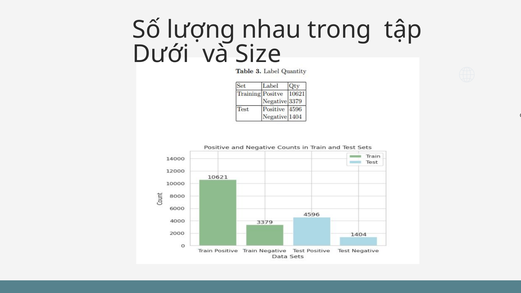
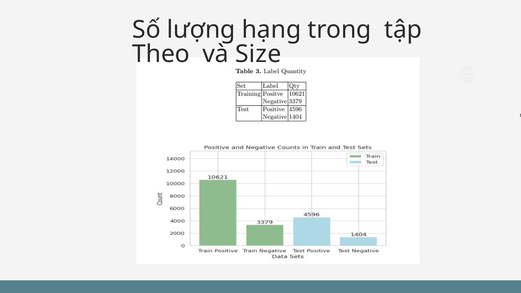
nhau: nhau -> hạng (271, 30)
Dưới: Dưới -> Theo (161, 54)
